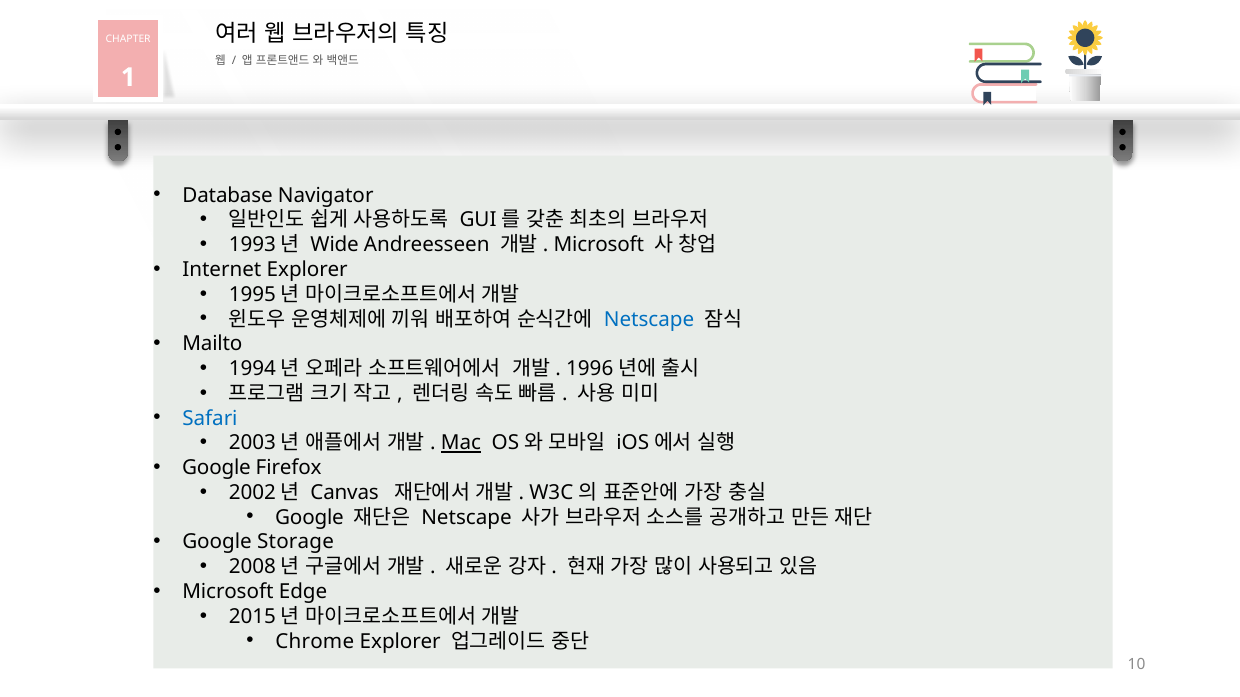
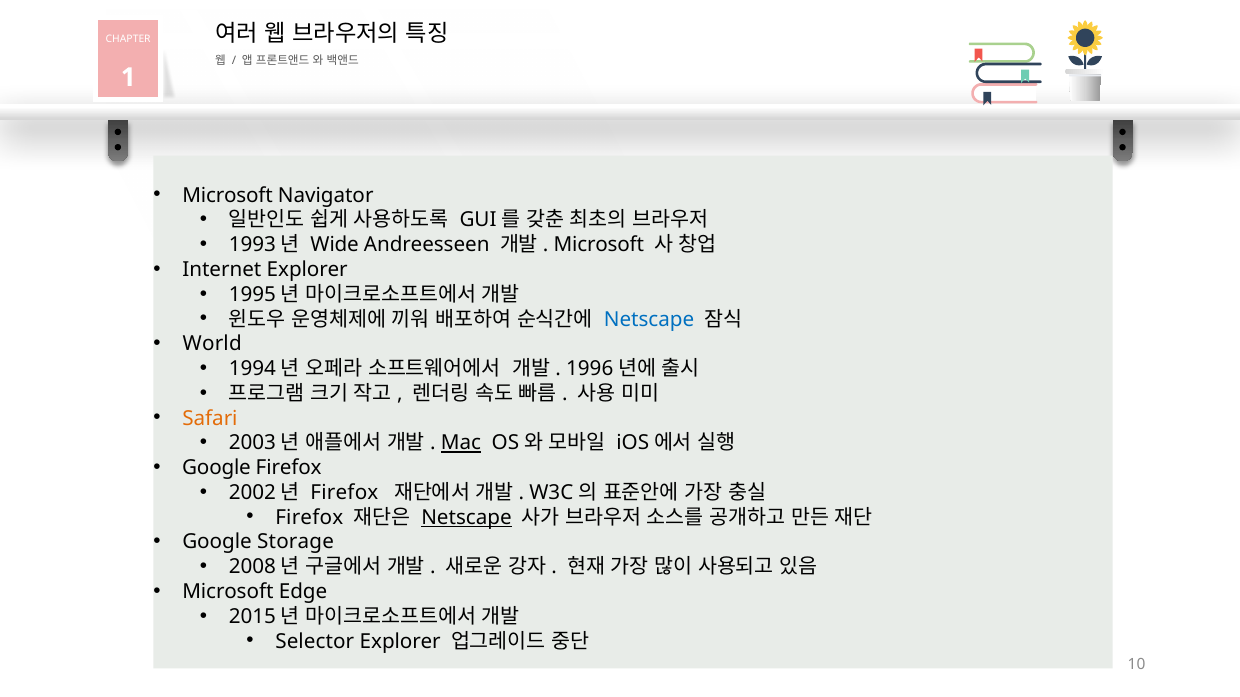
Database: Database -> Microsoft (228, 196)
Mailto: Mailto -> World (212, 344)
Safari colour: blue -> orange (210, 419)
Canvas: Canvas -> Firefox (344, 493)
Google: Google -> Firefox (309, 518)
Netscape underline: none -> present (466, 518)
Chrome: Chrome -> Selector (315, 642)
